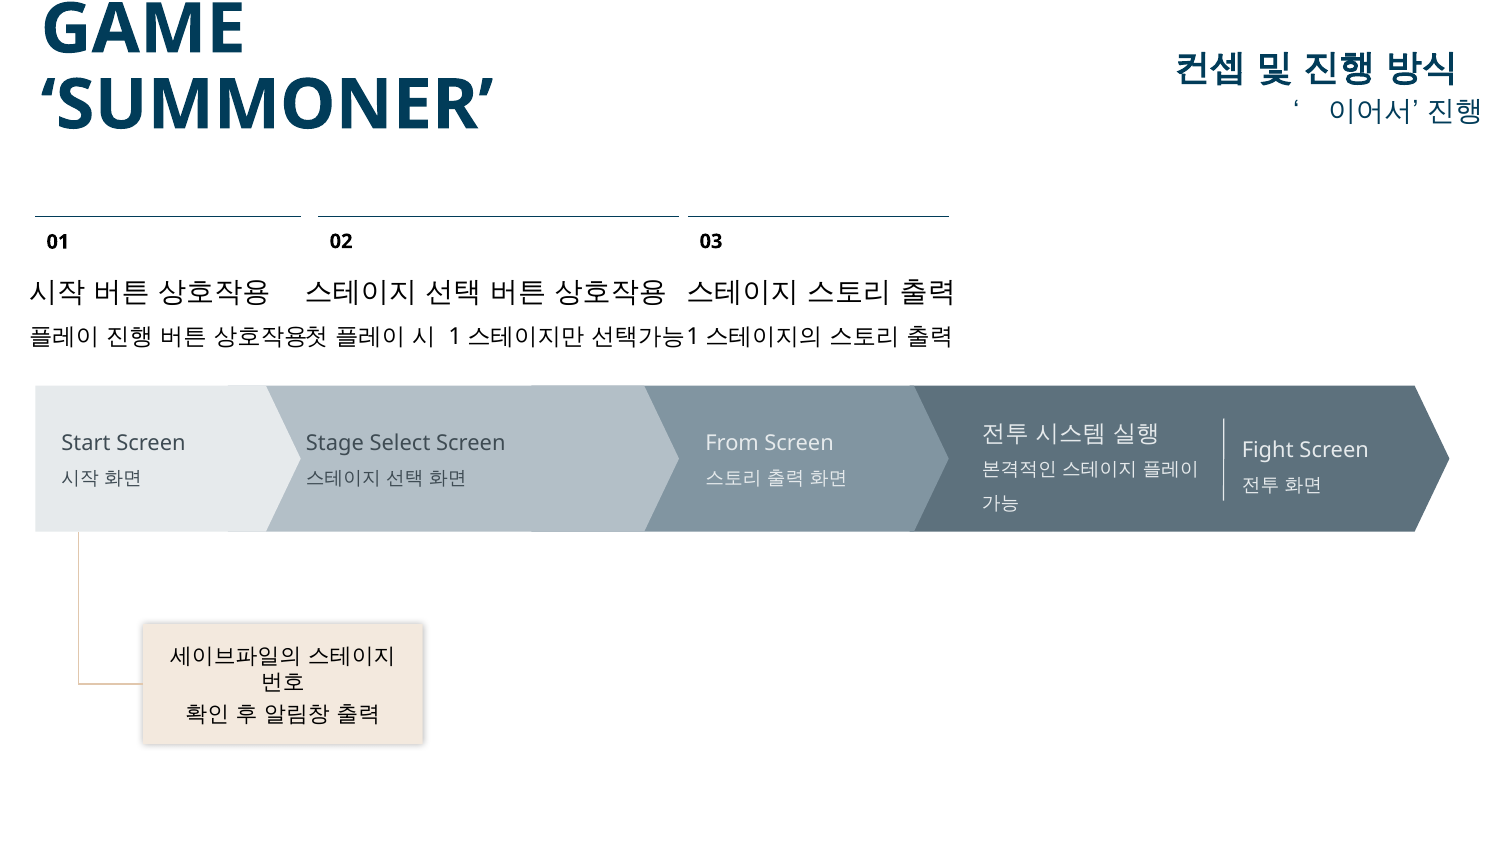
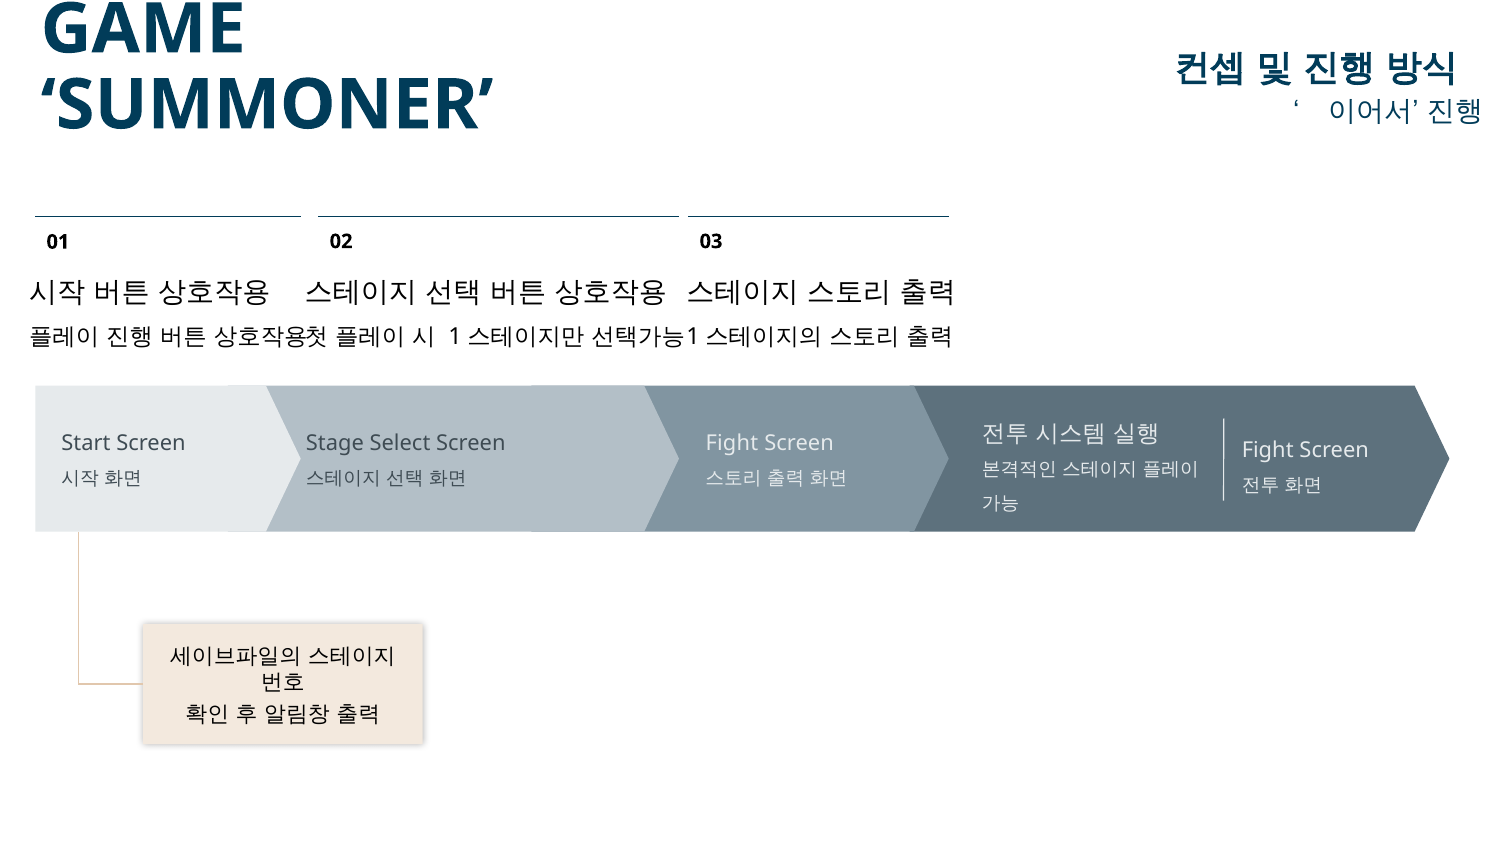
From: From -> Fight (732, 443)
